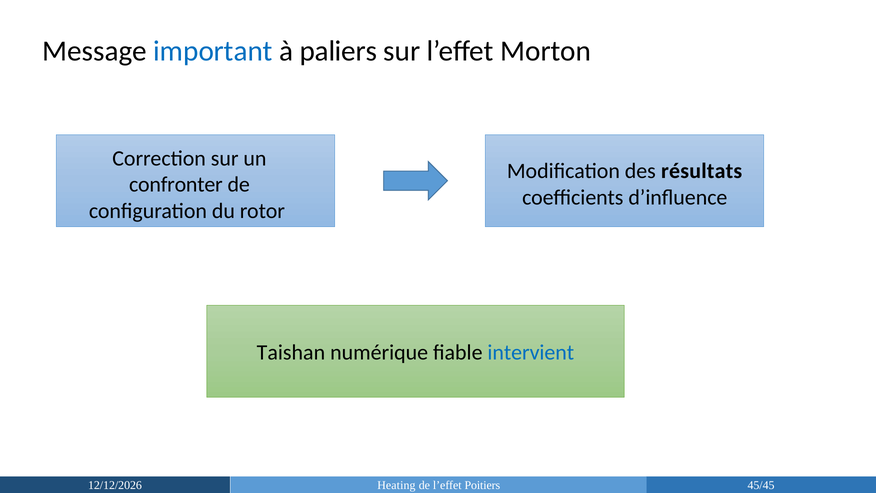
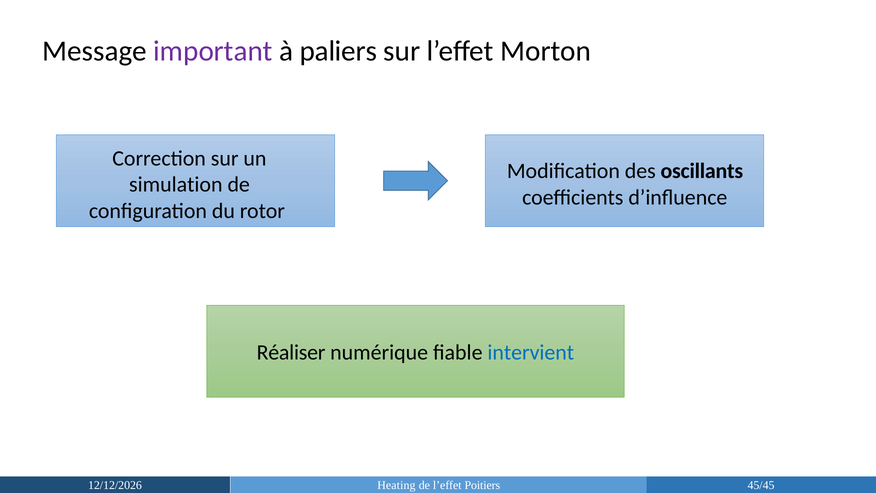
important colour: blue -> purple (213, 51)
résultats: résultats -> oscillants (702, 171)
confronter: confronter -> simulation (176, 185)
Taishan: Taishan -> Réaliser (291, 353)
